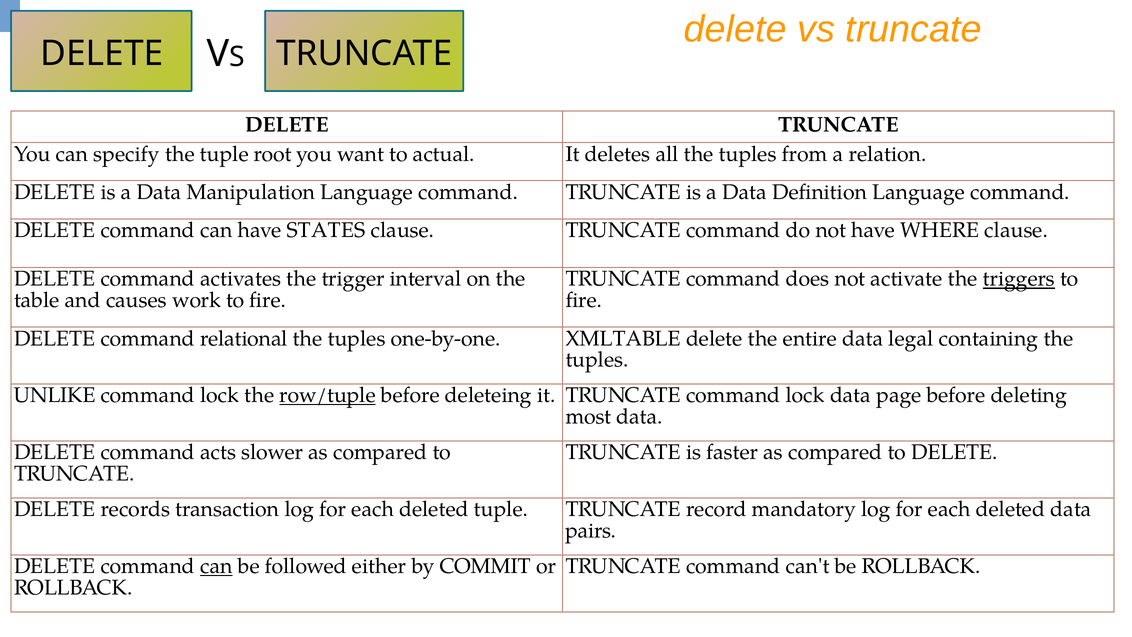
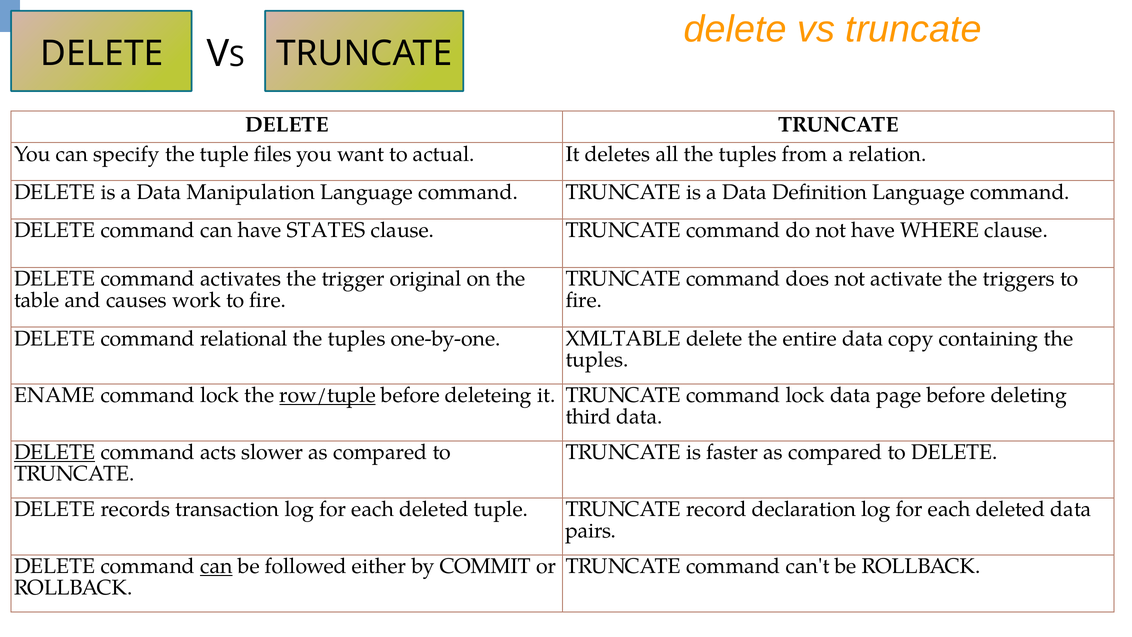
root: root -> files (273, 154)
interval: interval -> original (426, 279)
triggers underline: present -> none (1019, 279)
legal: legal -> copy (911, 338)
UNLIKE: UNLIKE -> ENAME (54, 395)
most: most -> third (588, 417)
DELETE underline: none -> present (55, 452)
mandatory: mandatory -> declaration (804, 509)
